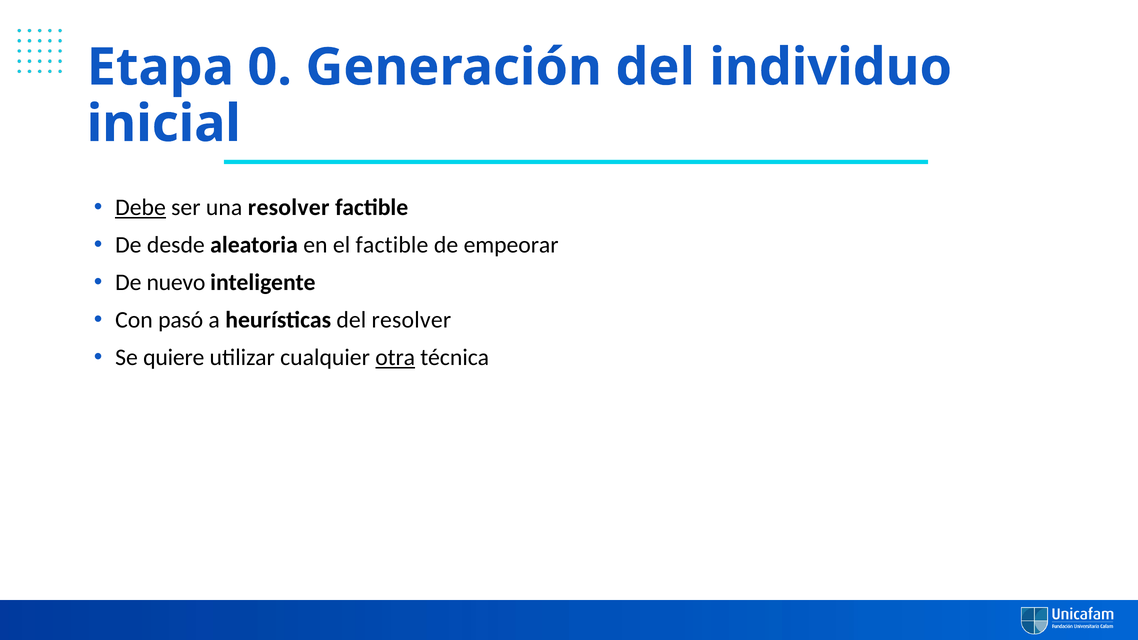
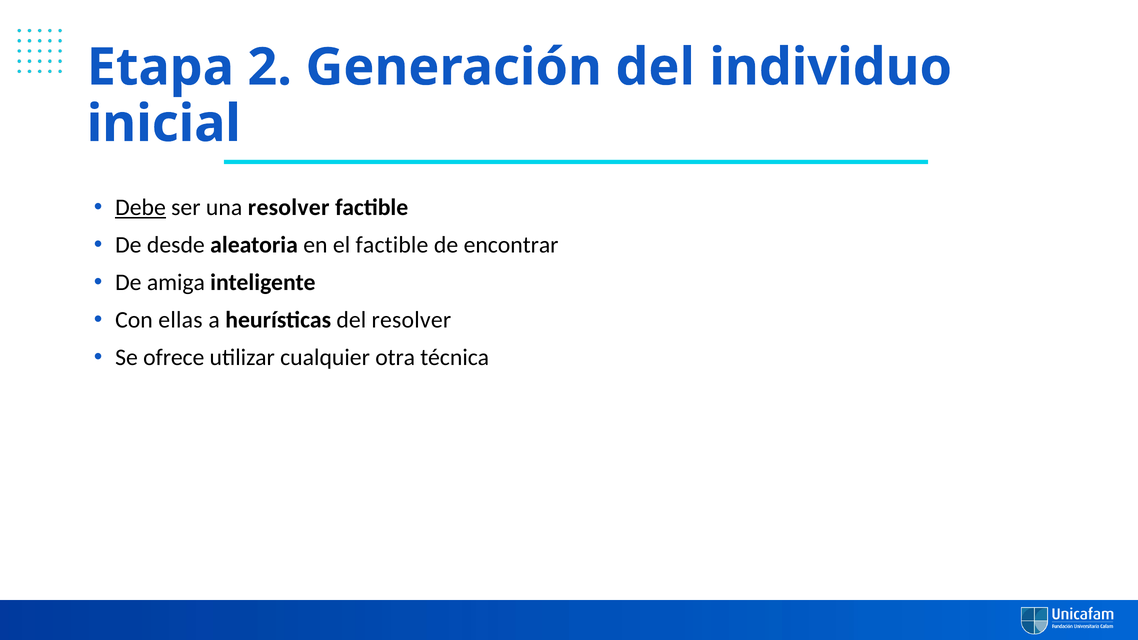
0: 0 -> 2 (270, 67)
empeorar: empeorar -> encontrar (511, 245)
nuevo: nuevo -> amiga (176, 282)
pasó: pasó -> ellas (180, 320)
quiere: quiere -> ofrece (174, 357)
otra underline: present -> none (395, 357)
